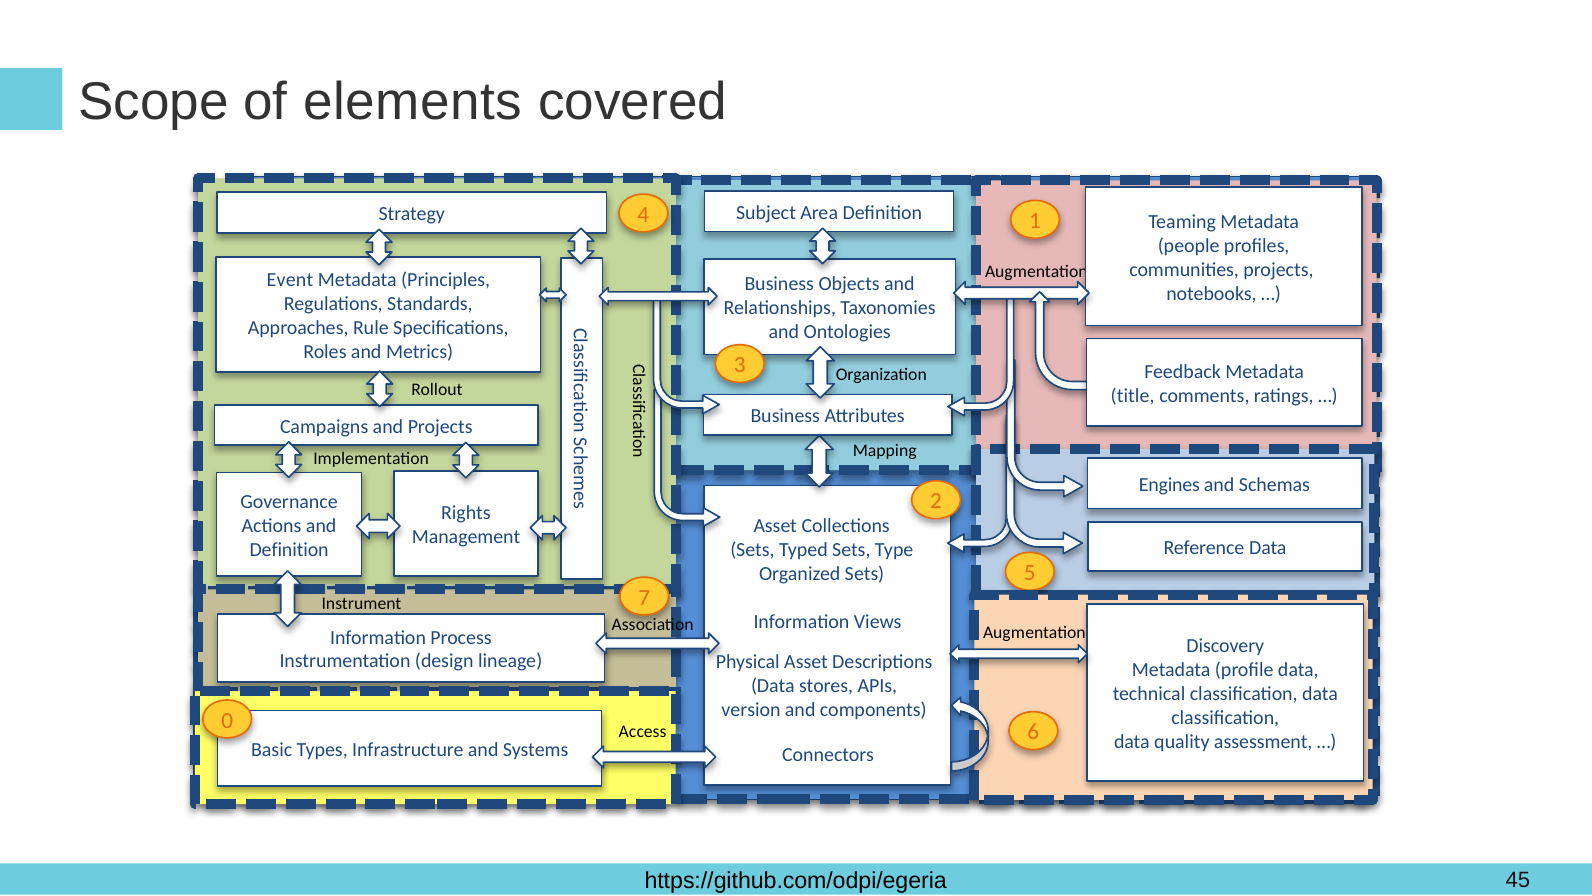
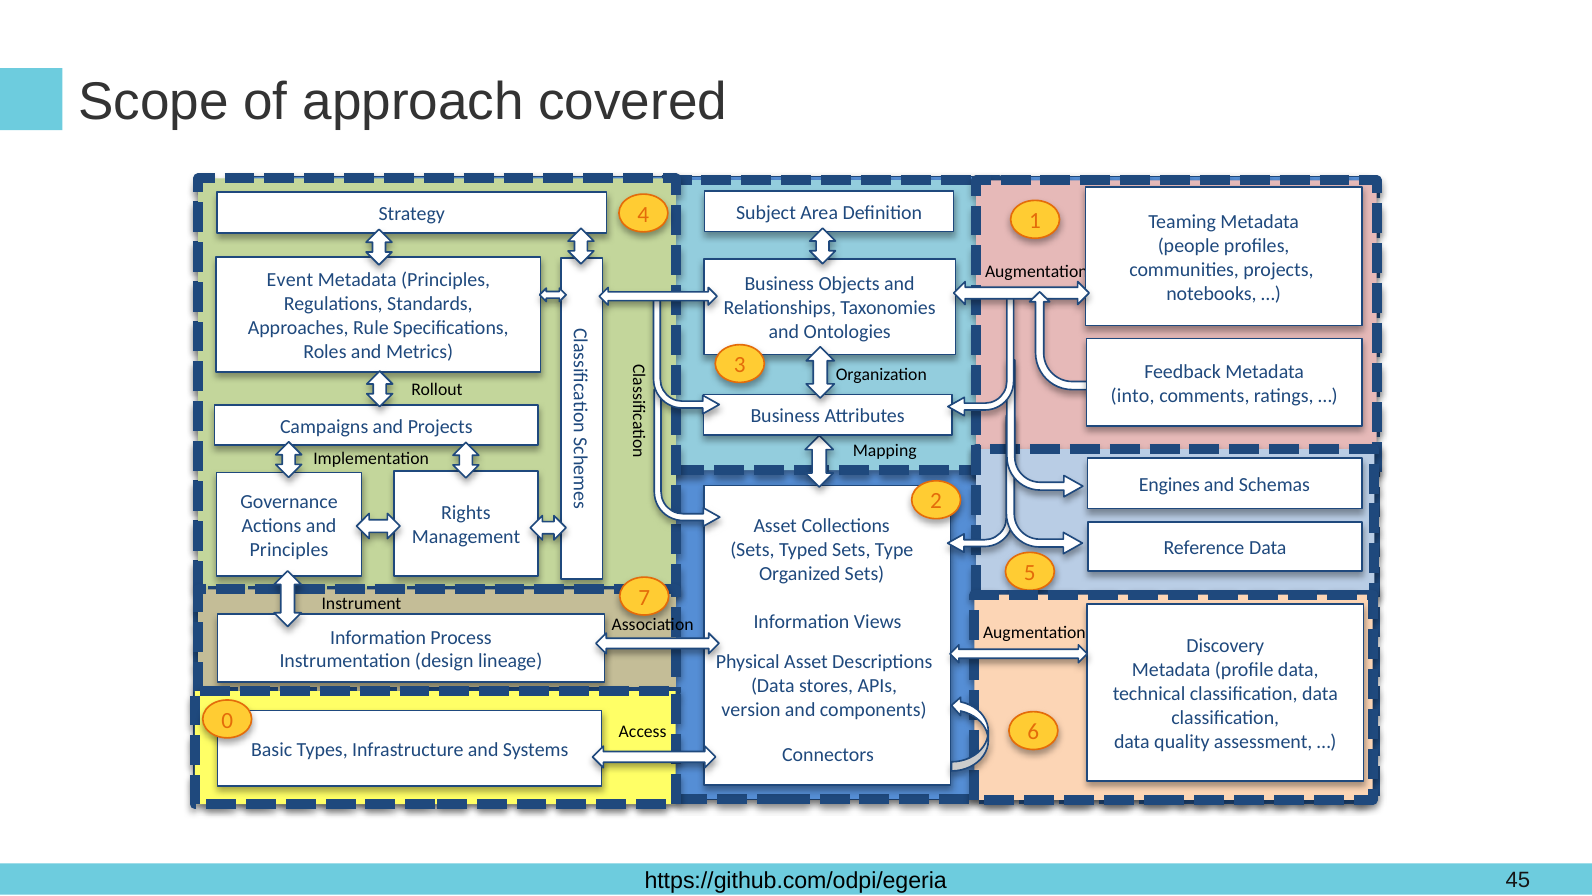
elements: elements -> approach (413, 102)
title: title -> into (1133, 395)
Definition: Definition -> Principles (289, 549)
